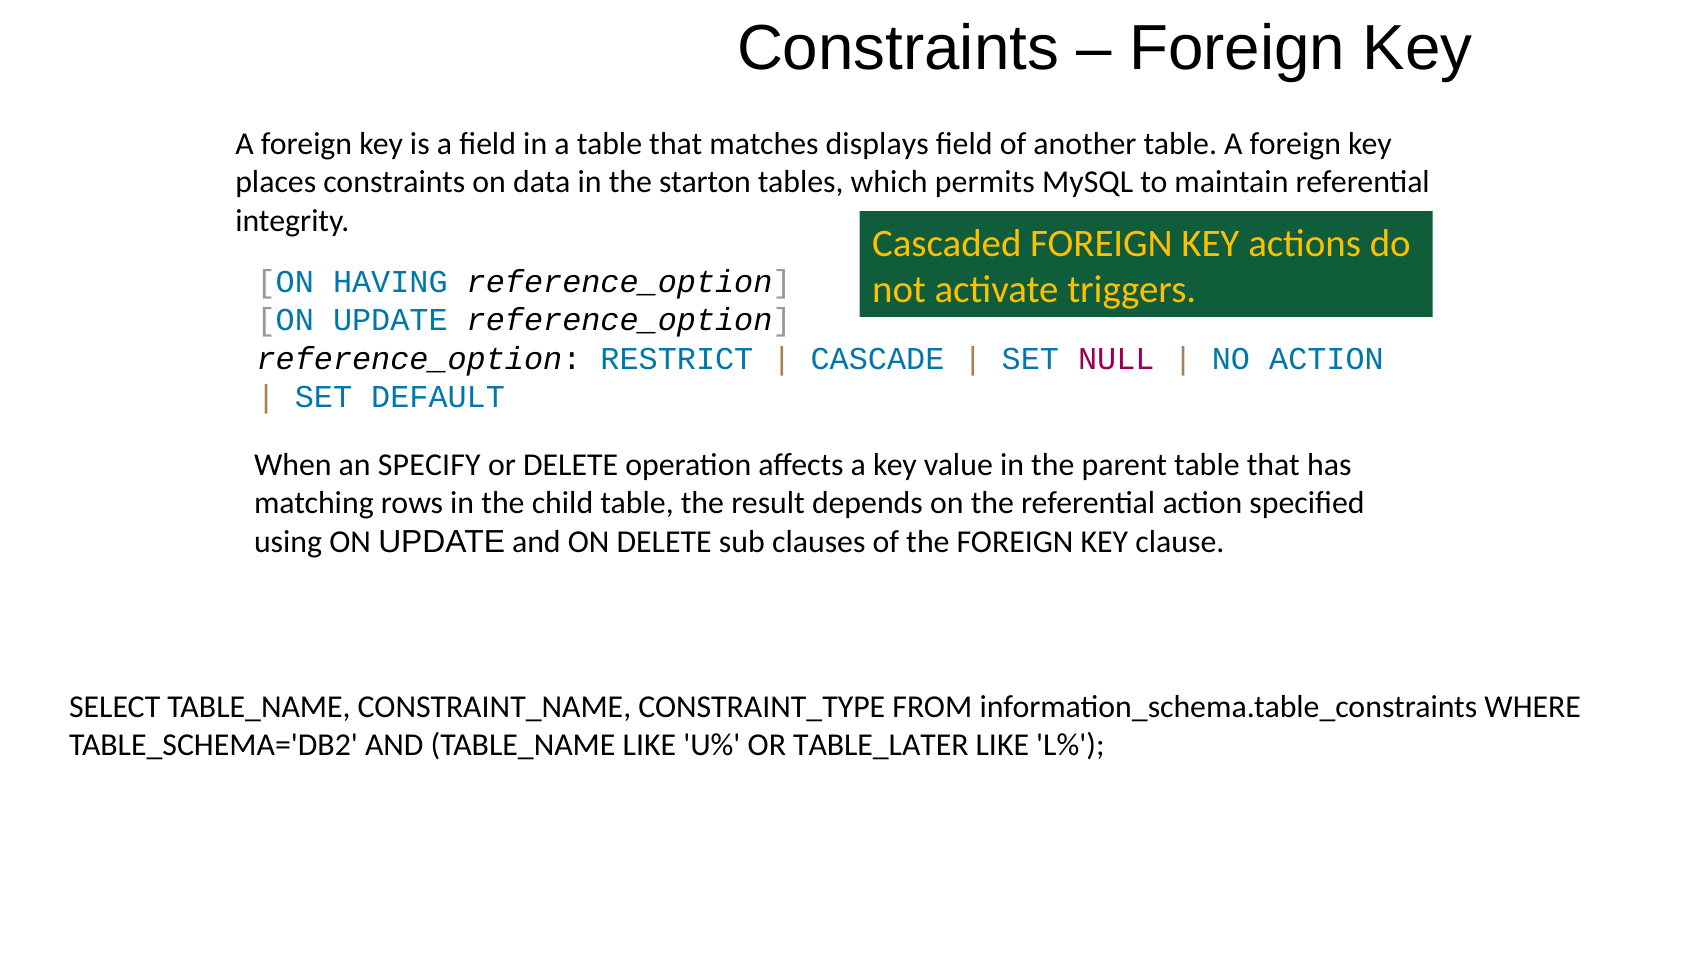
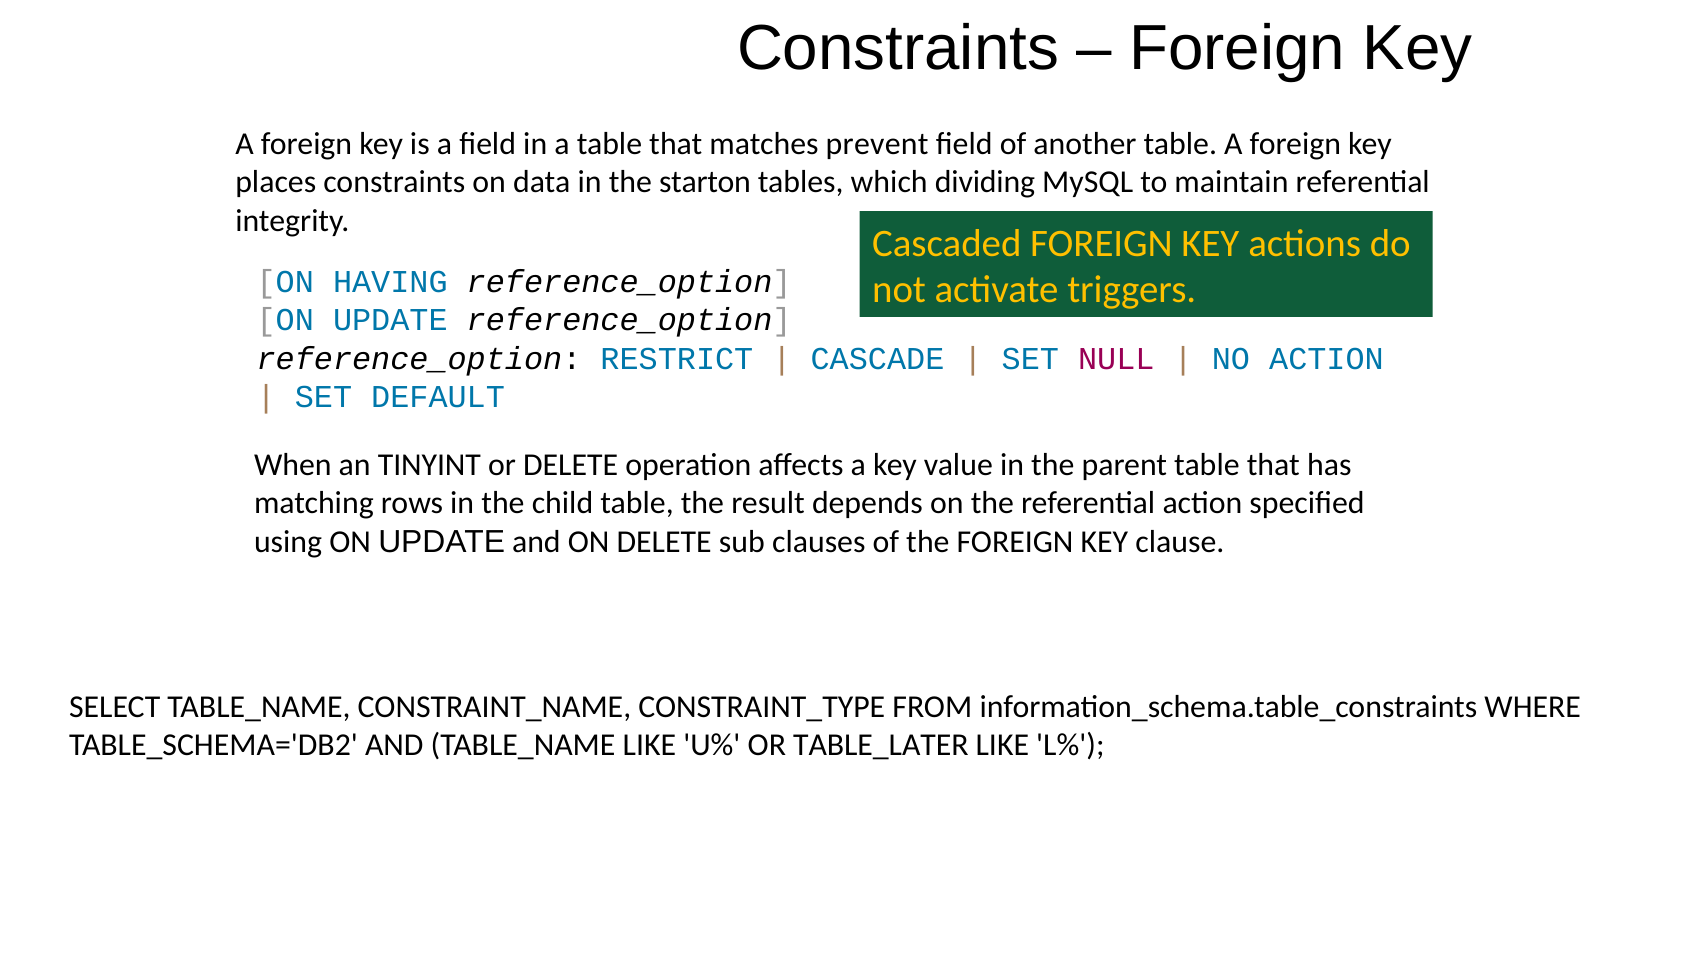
displays: displays -> prevent (877, 144)
permits: permits -> dividing (985, 183)
SPECIFY: SPECIFY -> TINYINT (429, 465)
